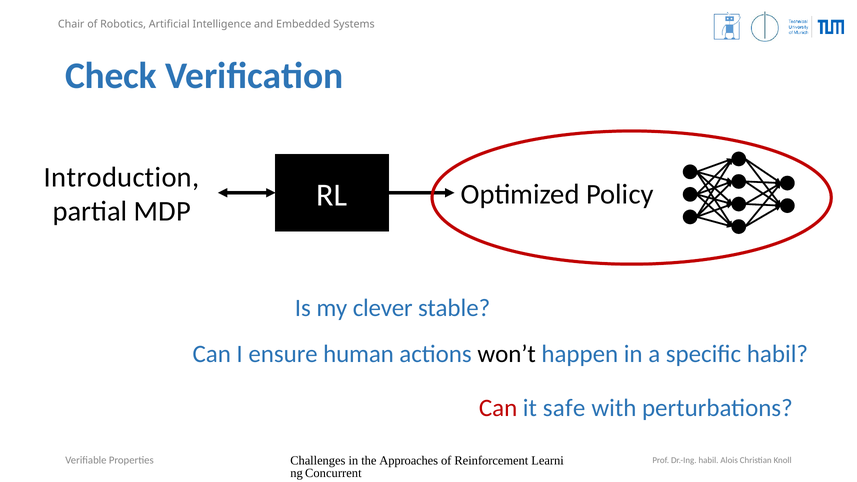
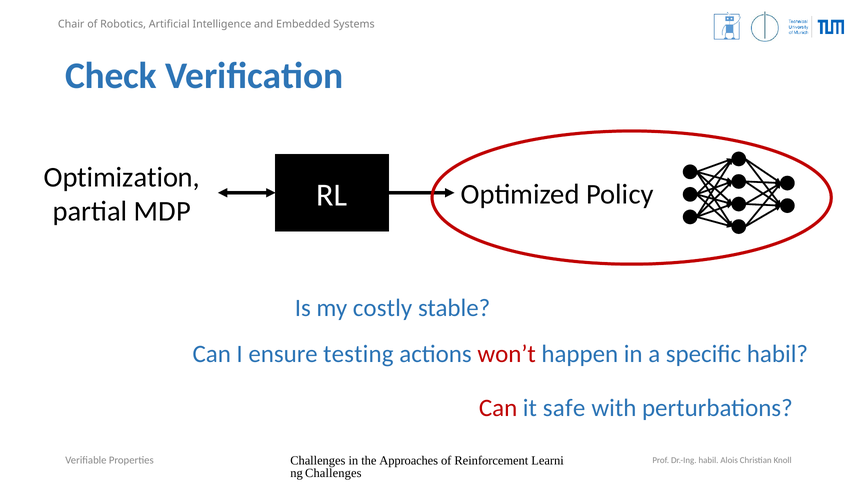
Introduction: Introduction -> Optimization (122, 177)
clever: clever -> costly (383, 308)
human: human -> testing (358, 354)
won’t colour: black -> red (507, 354)
Concurrent: Concurrent -> Challenges (333, 473)
